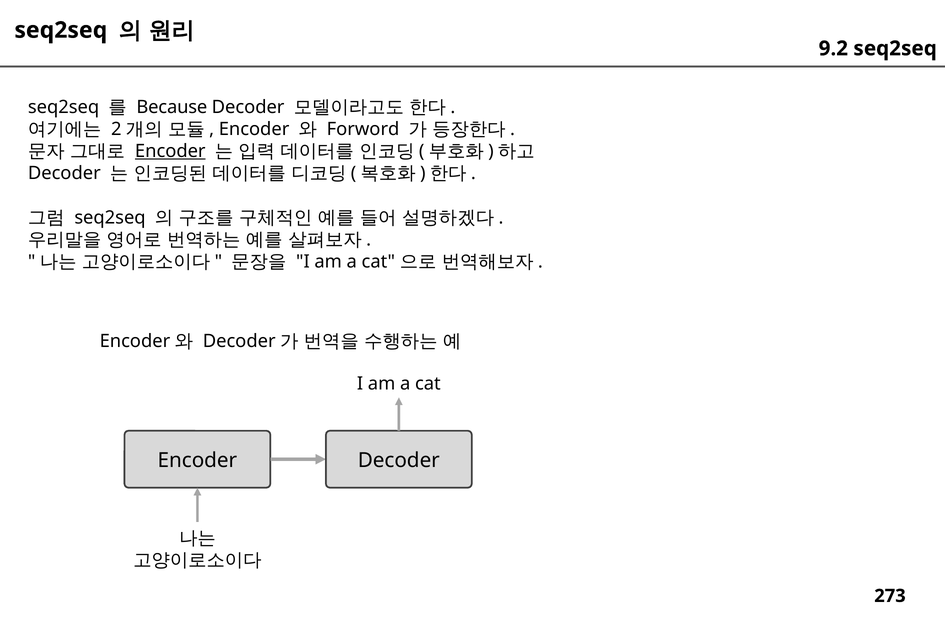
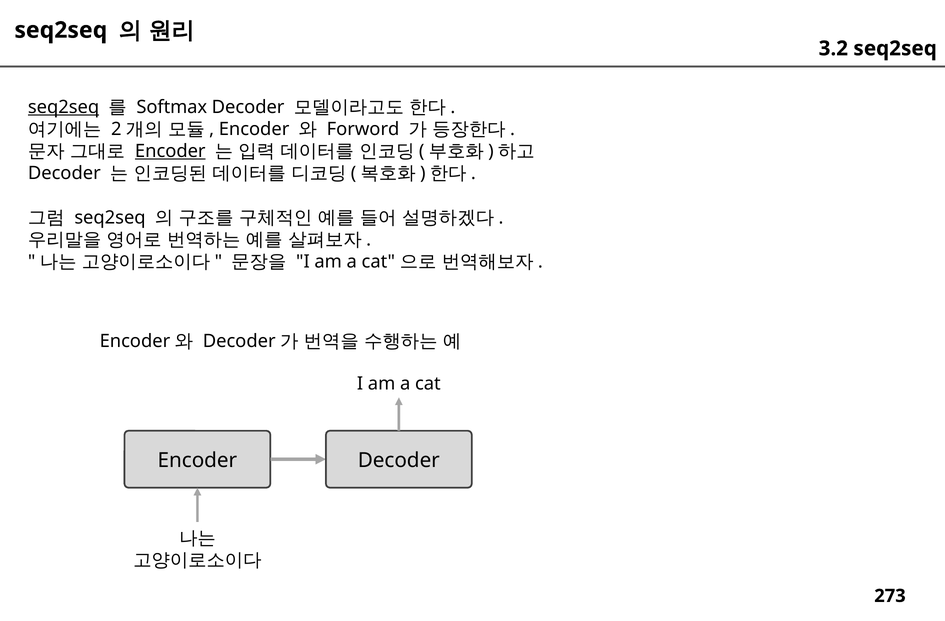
9.2: 9.2 -> 3.2 (833, 48)
seq2seq underline: none -> present (64, 107)
Because: Because -> Softmax (172, 107)
